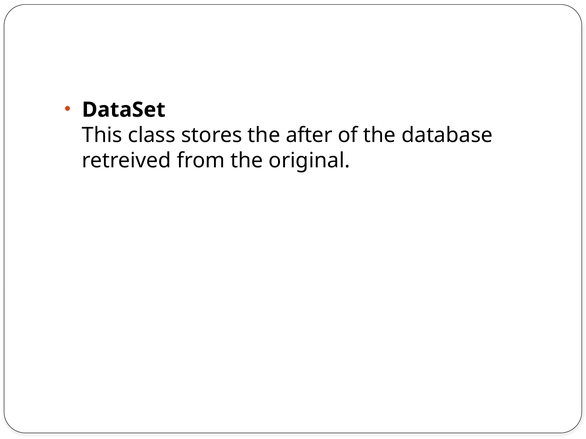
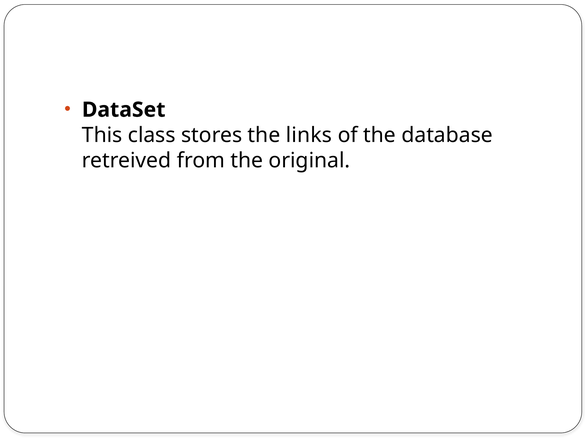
after: after -> links (309, 135)
